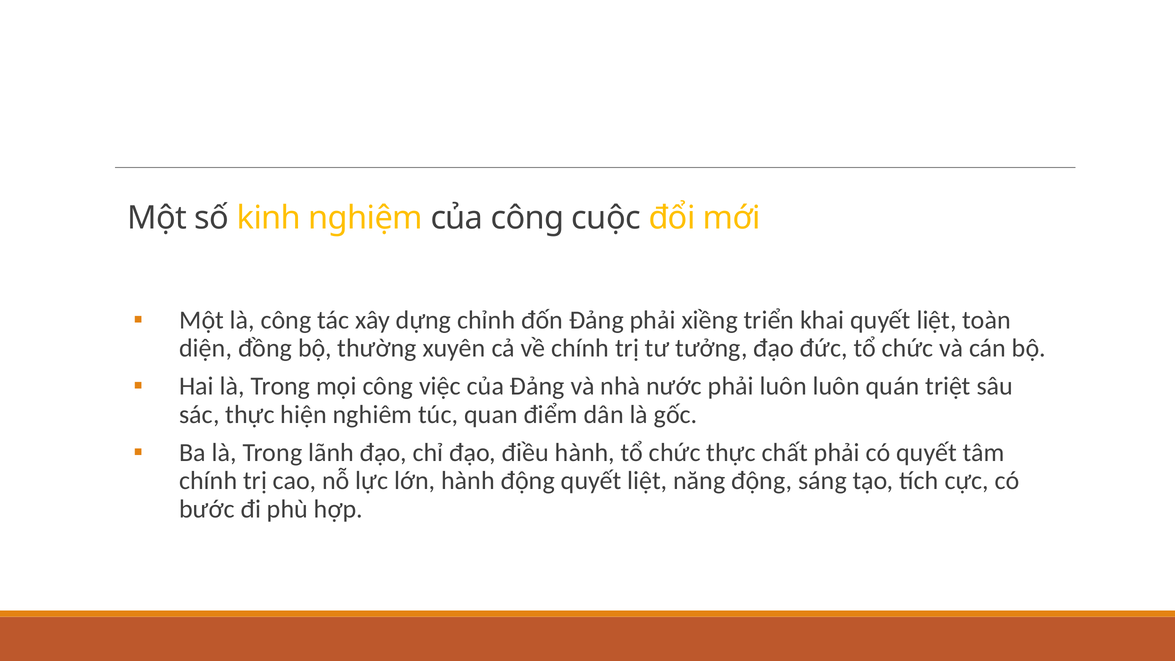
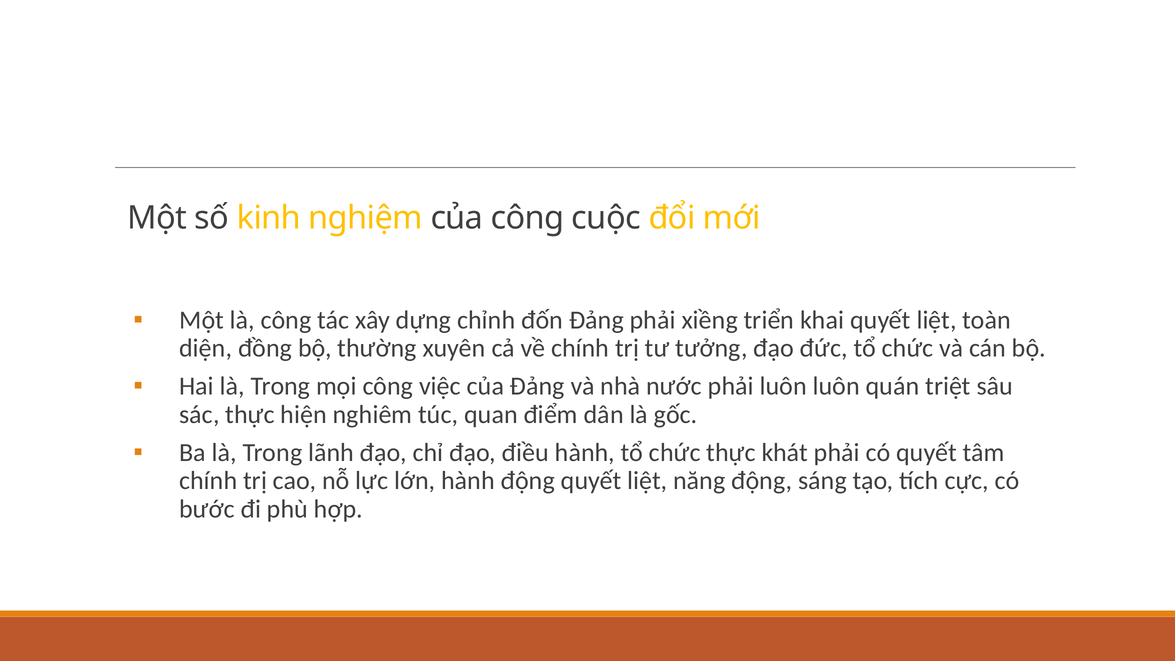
chất: chất -> khát (785, 453)
